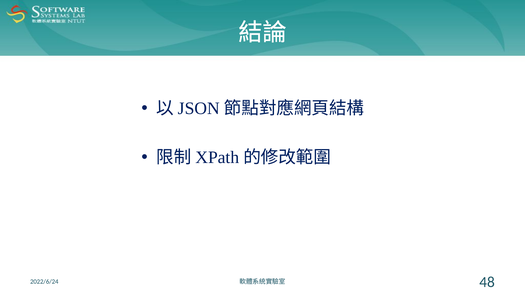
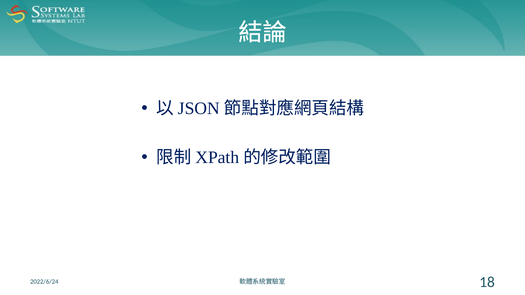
48: 48 -> 18 (487, 282)
